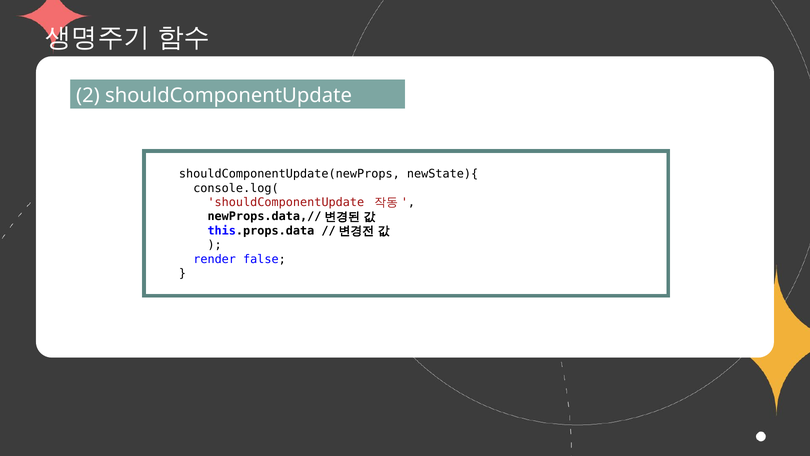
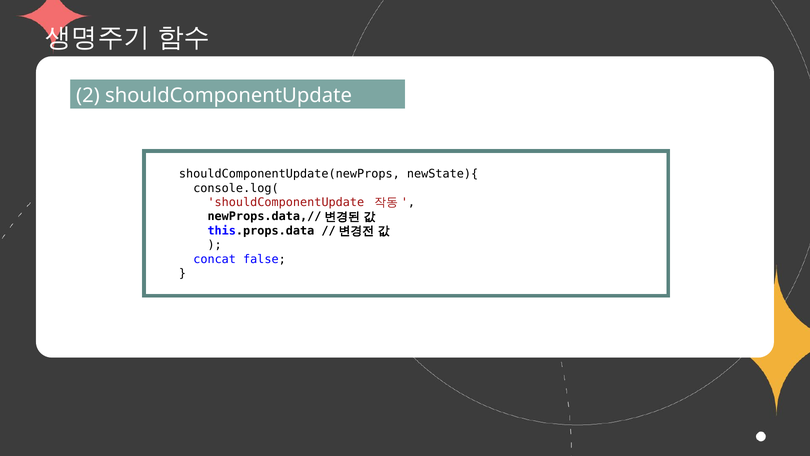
render: render -> concat (215, 259)
